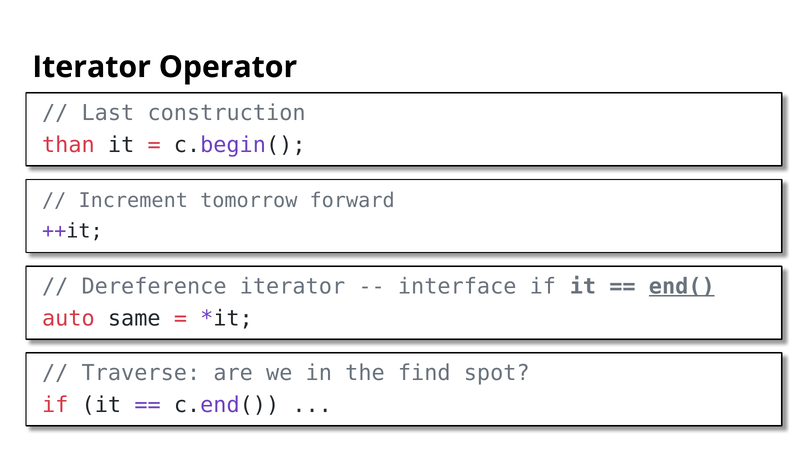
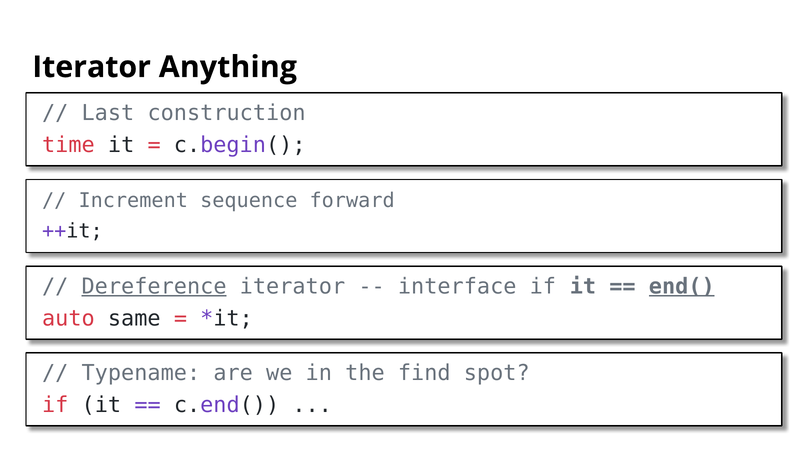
Operator: Operator -> Anything (228, 67)
than: than -> time (68, 145)
tomorrow: tomorrow -> sequence (249, 200)
Dereference underline: none -> present (154, 286)
Traverse: Traverse -> Typename (141, 373)
